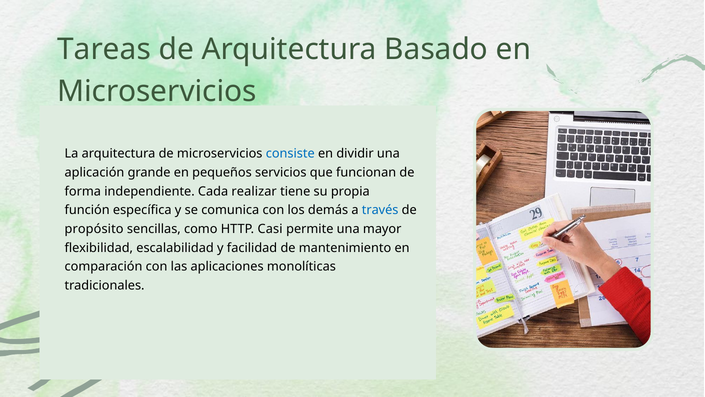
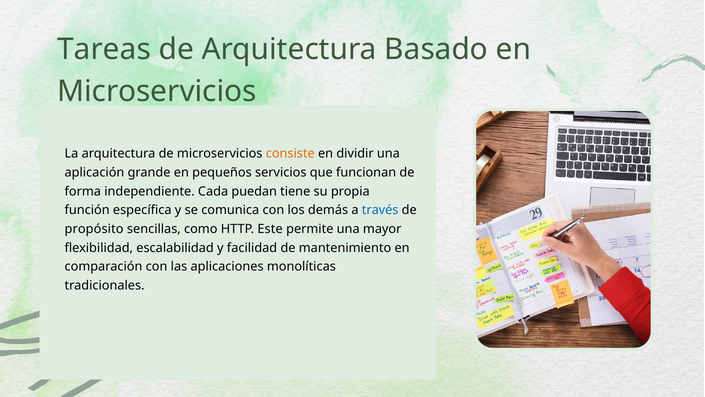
consiste colour: blue -> orange (290, 153)
realizar: realizar -> puedan (254, 191)
Casi: Casi -> Este (270, 229)
